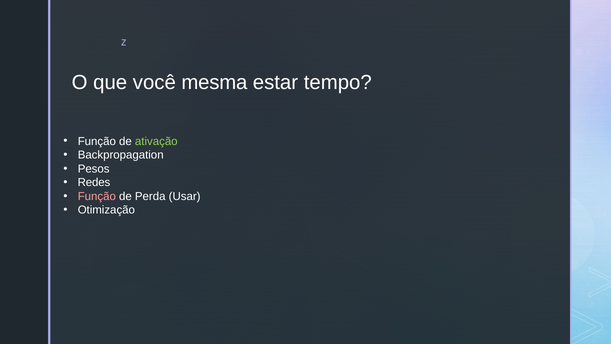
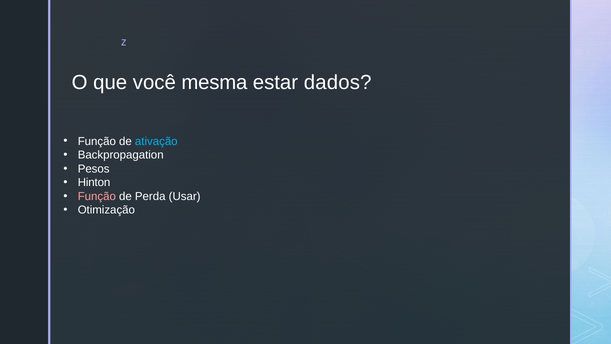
tempo: tempo -> dados (338, 82)
ativação colour: light green -> light blue (156, 141)
Redes: Redes -> Hinton (94, 182)
